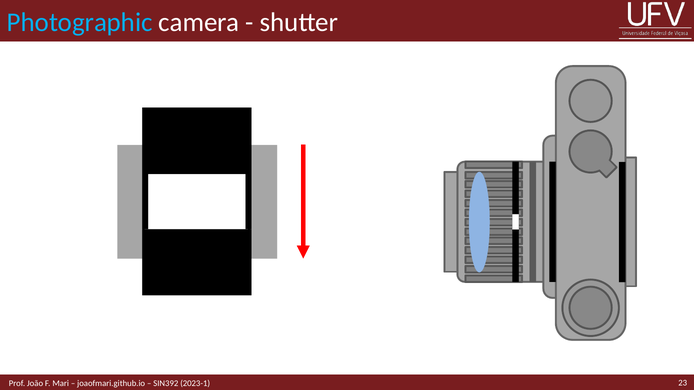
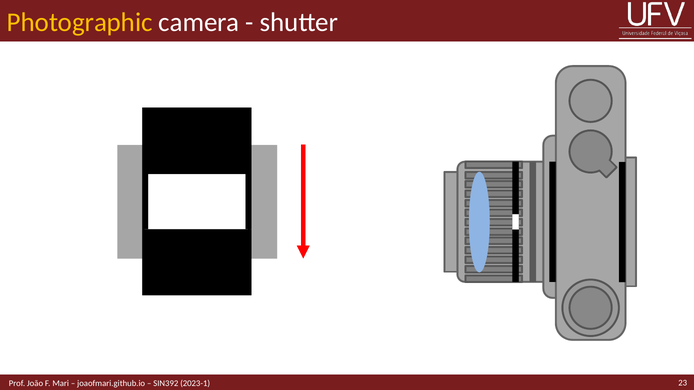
Photographic colour: light blue -> yellow (80, 22)
